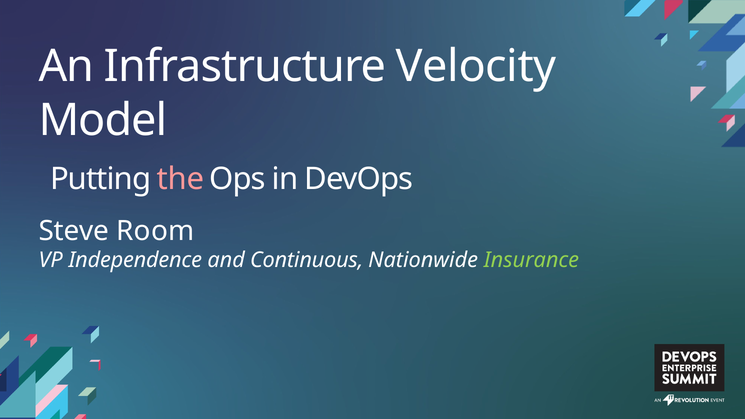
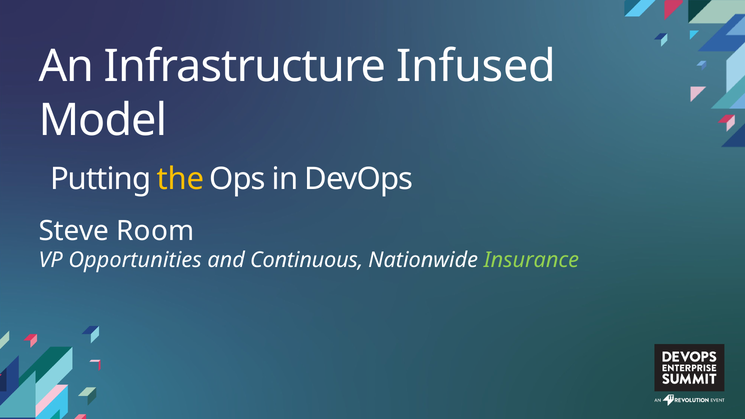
Velocity: Velocity -> Infused (476, 67)
the colour: pink -> yellow (180, 179)
Independence: Independence -> Opportunities (135, 260)
